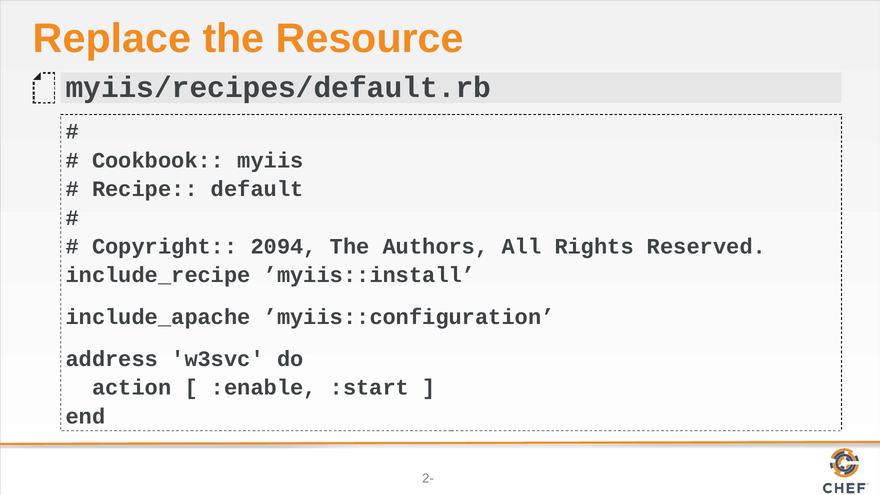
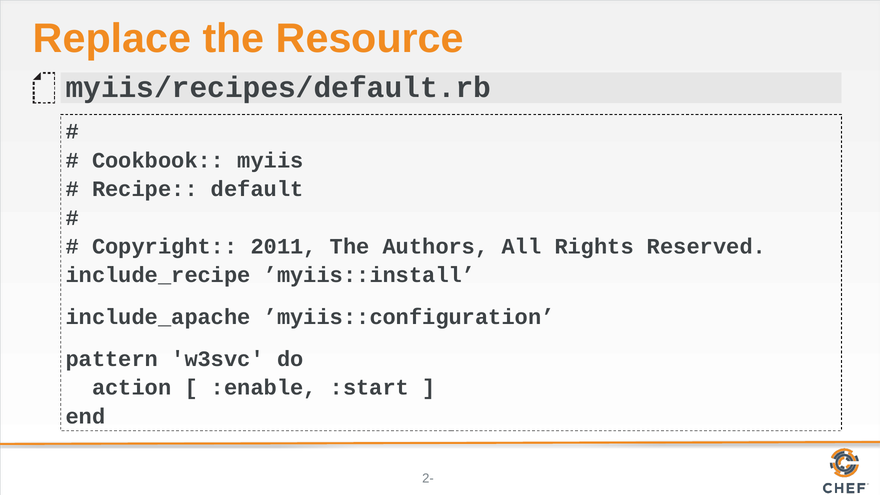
2094: 2094 -> 2011 (284, 246)
address: address -> pattern (112, 359)
